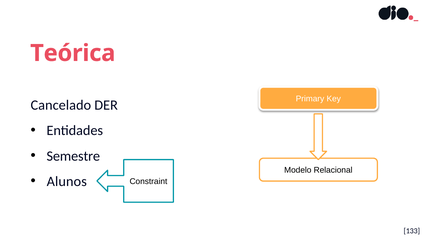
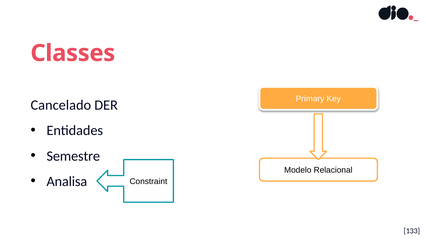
Teórica: Teórica -> Classes (73, 53)
Alunos: Alunos -> Analisa (67, 181)
